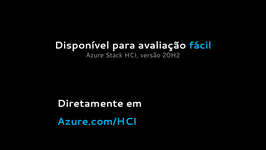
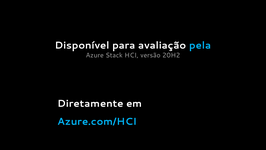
fácil: fácil -> pela (200, 45)
